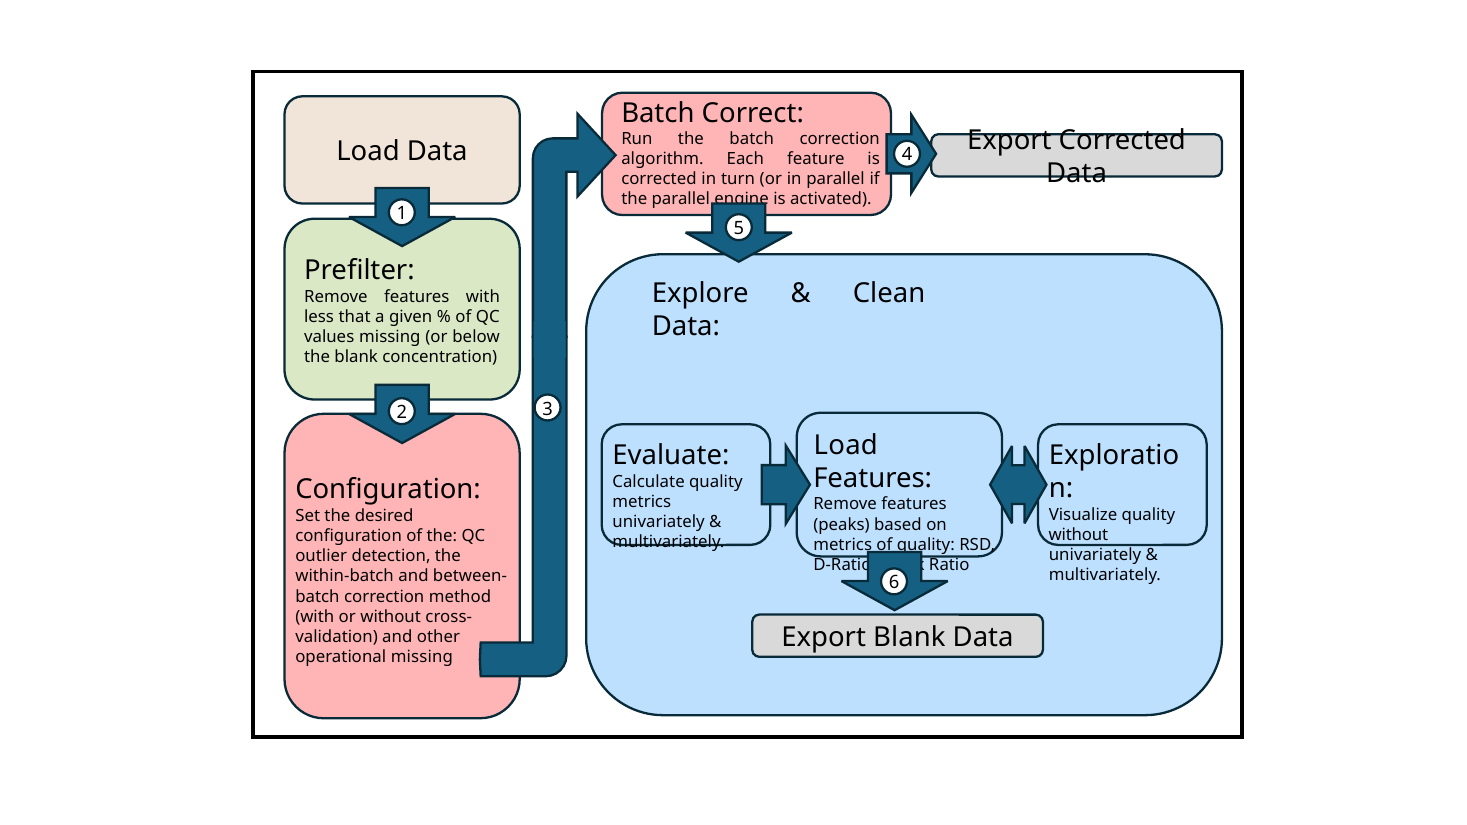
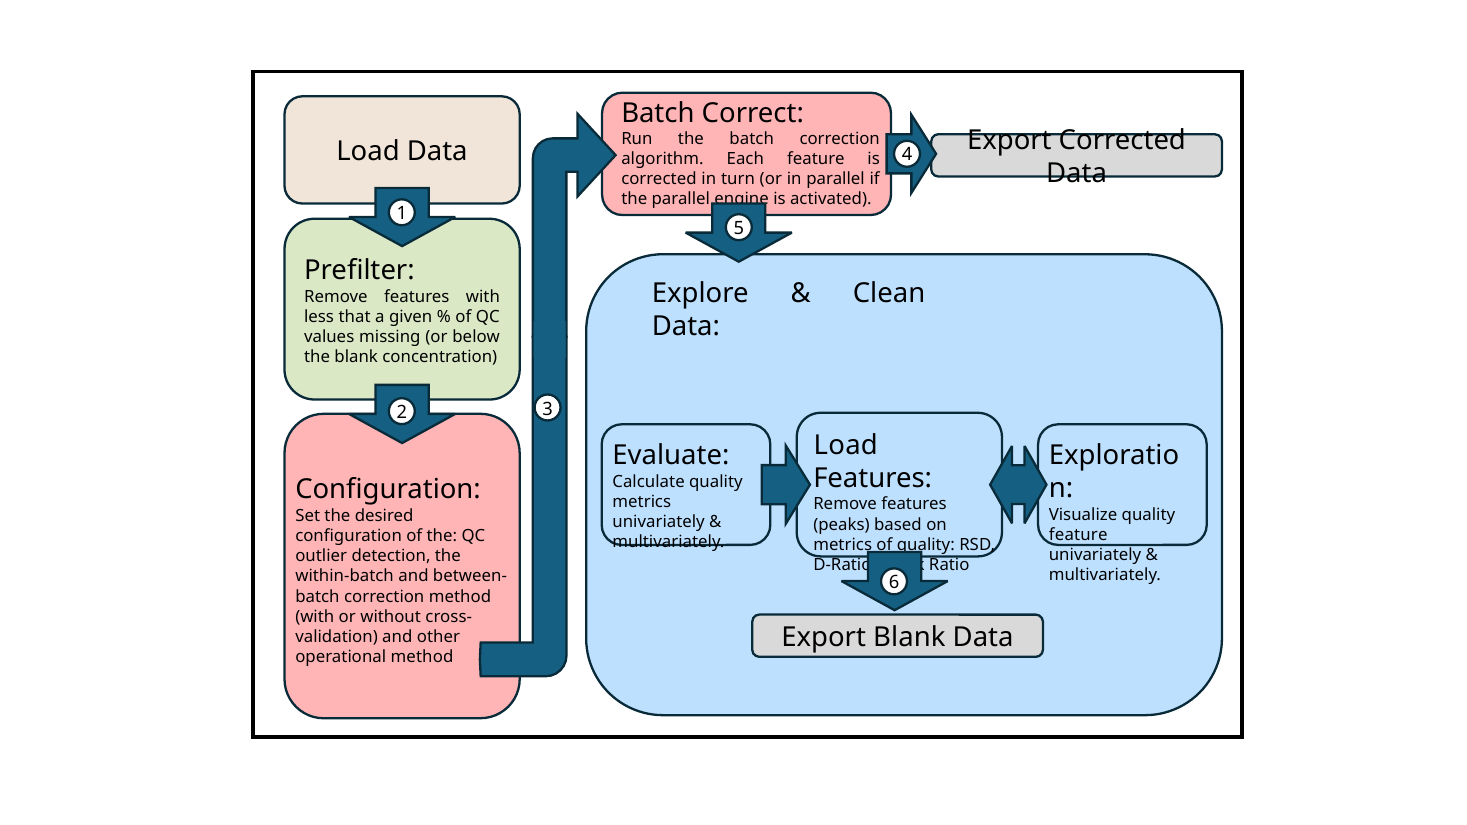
without: without -> feature (1078, 535)
operational missing: missing -> method (422, 657)
